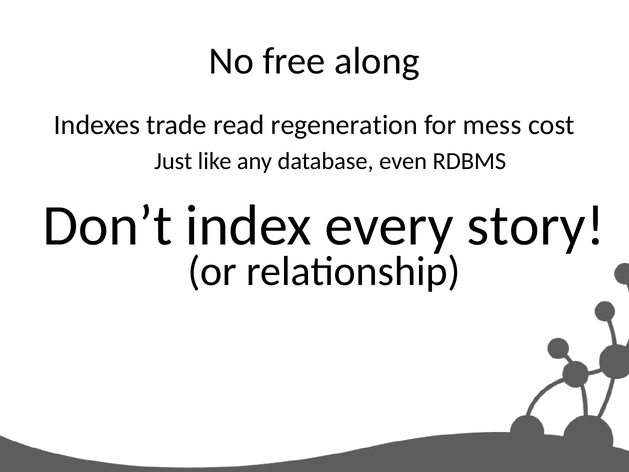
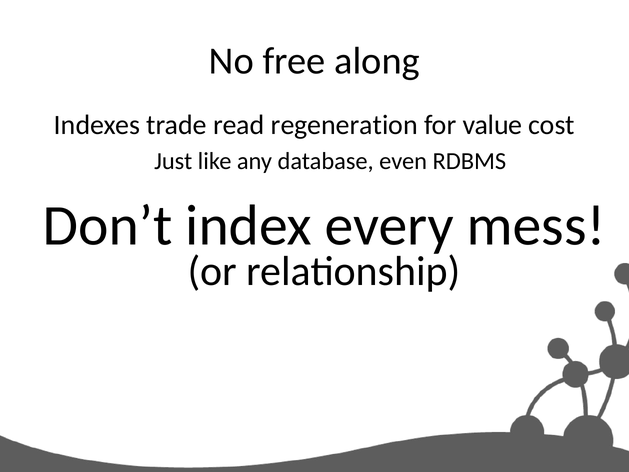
mess: mess -> value (492, 125)
story: story -> mess (536, 226)
